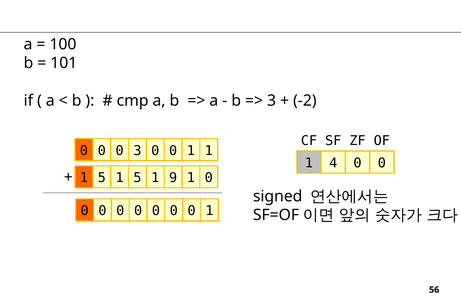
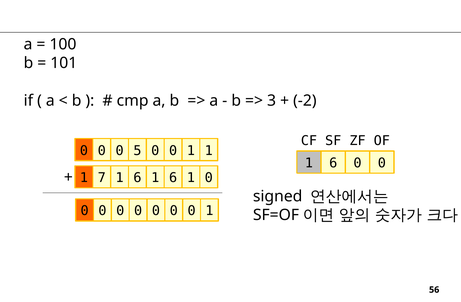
0 3: 3 -> 5 (137, 151)
4: 4 -> 6 (333, 163)
5: 5 -> 7 (102, 178)
5: 5 -> 6 (137, 178)
9: 9 -> 6 (173, 178)
